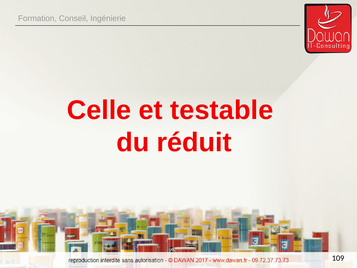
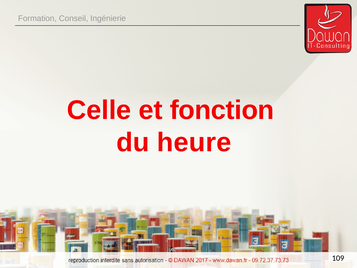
testable: testable -> fonction (222, 110)
réduit: réduit -> heure (194, 142)
